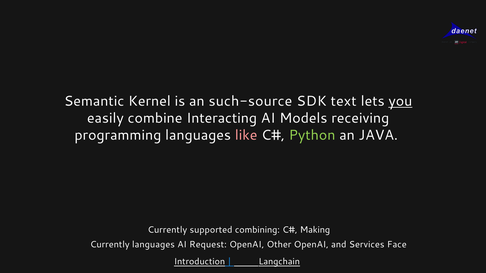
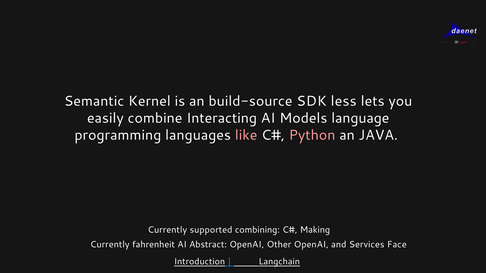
such-source: such-source -> build-source (250, 101)
text: text -> less (344, 101)
you underline: present -> none (400, 101)
receiving: receiving -> language (360, 118)
Python colour: light green -> pink (312, 135)
Currently languages: languages -> fahrenheit (153, 245)
Request: Request -> Abstract (208, 245)
